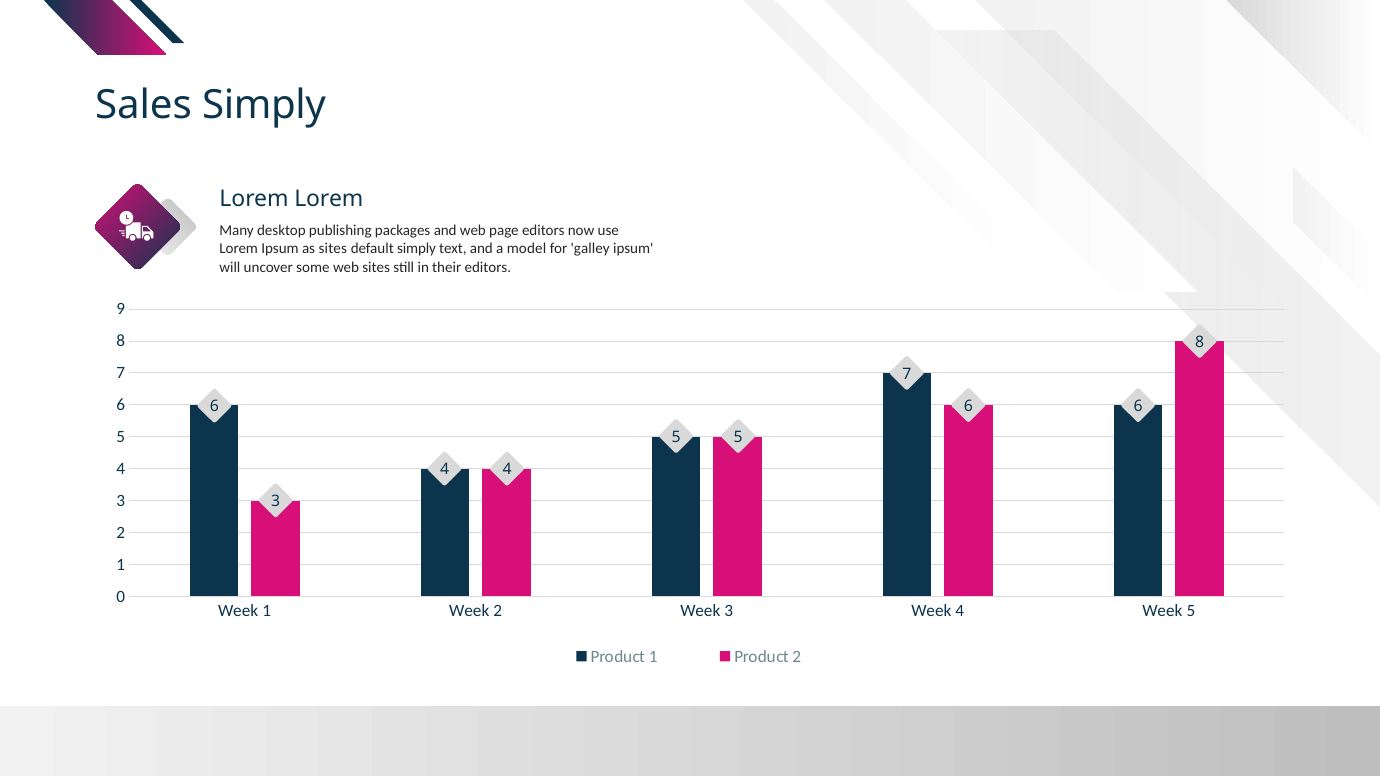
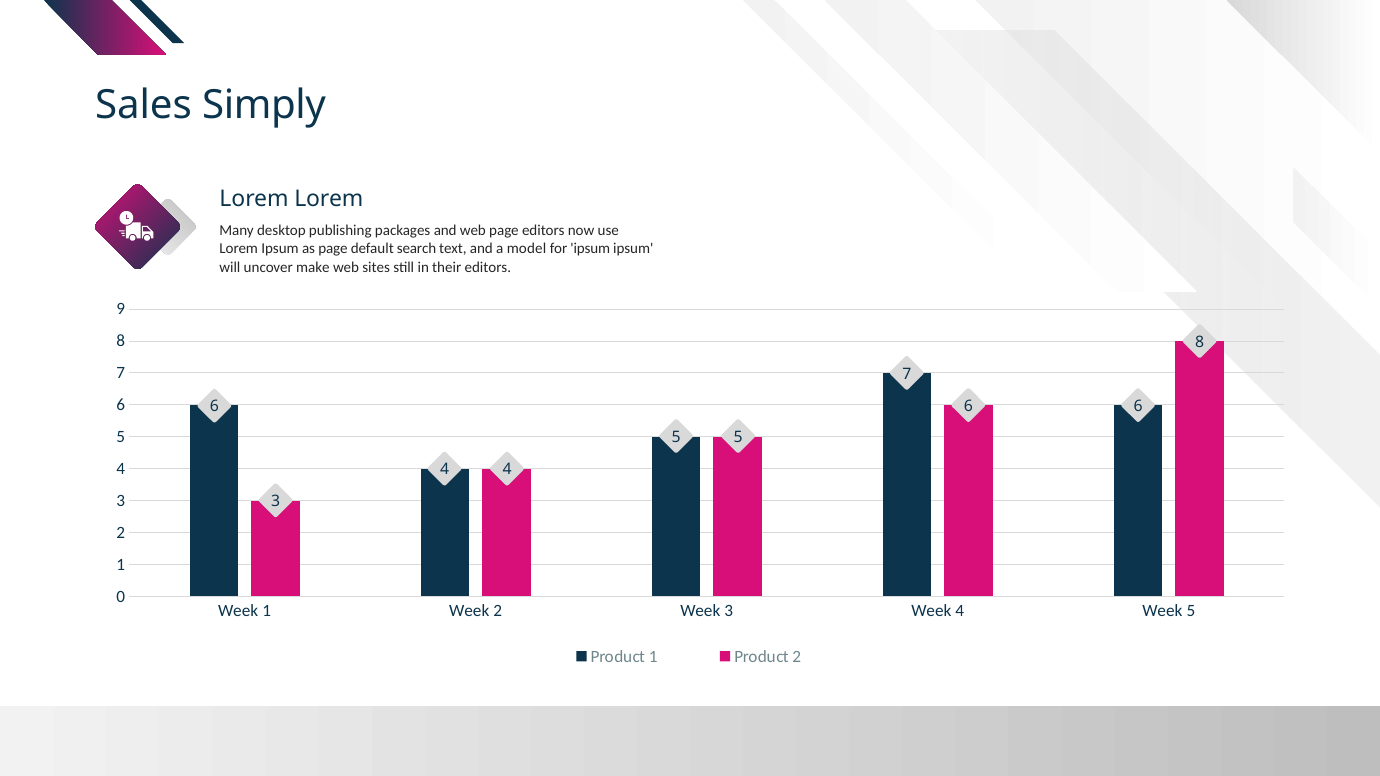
as sites: sites -> page (333, 249)
default simply: simply -> search (417, 249)
for galley: galley -> ipsum (590, 249)
some: some -> make (313, 267)
